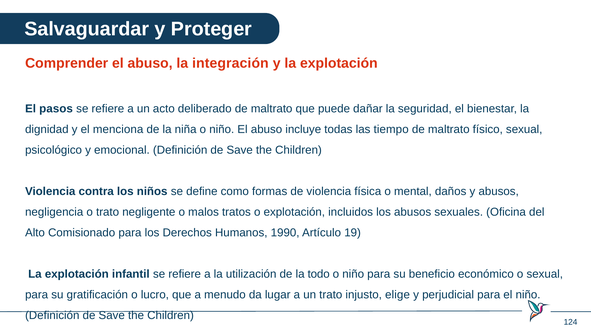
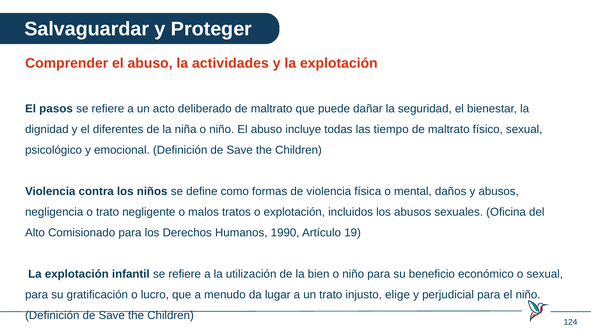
integración: integración -> actividades (230, 63)
menciona: menciona -> diferentes (118, 130)
todo: todo -> bien (319, 274)
